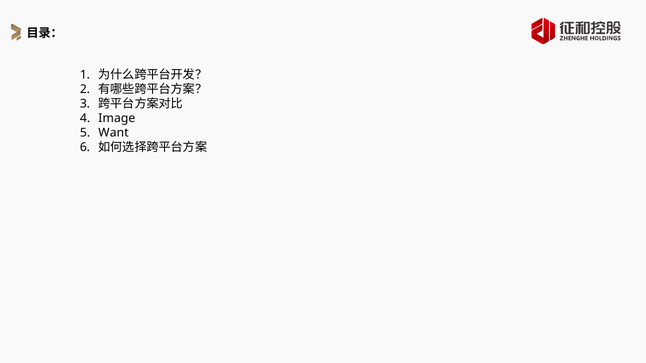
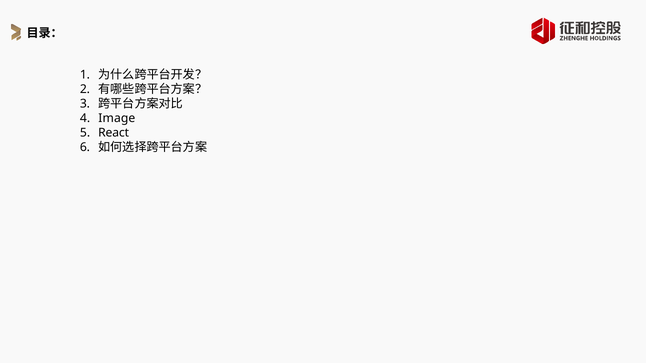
Want: Want -> React (114, 133)
